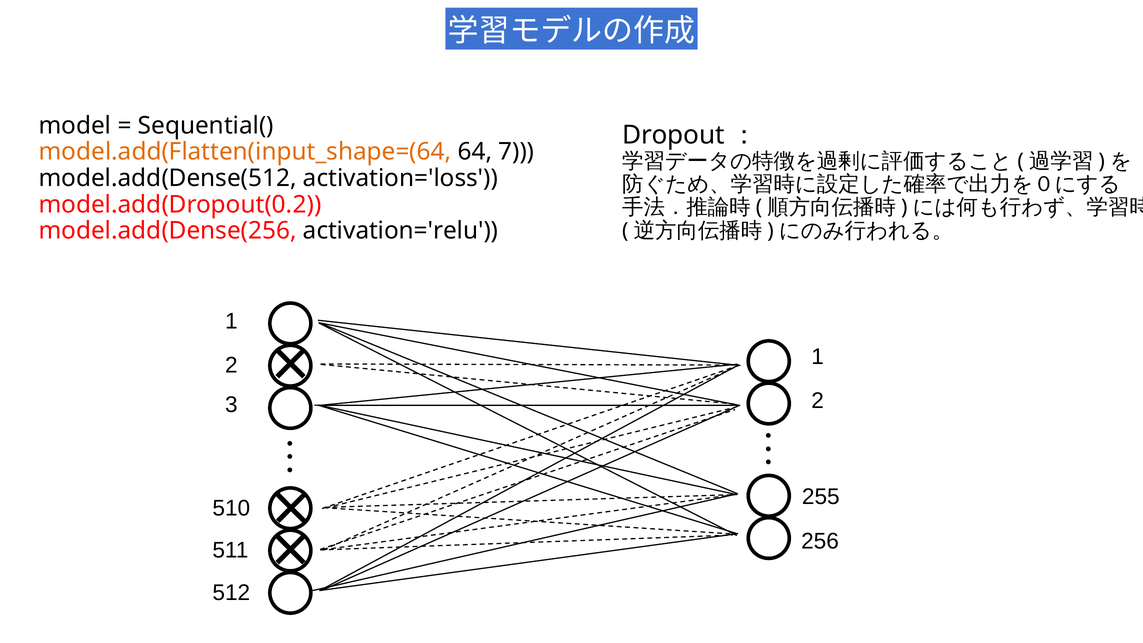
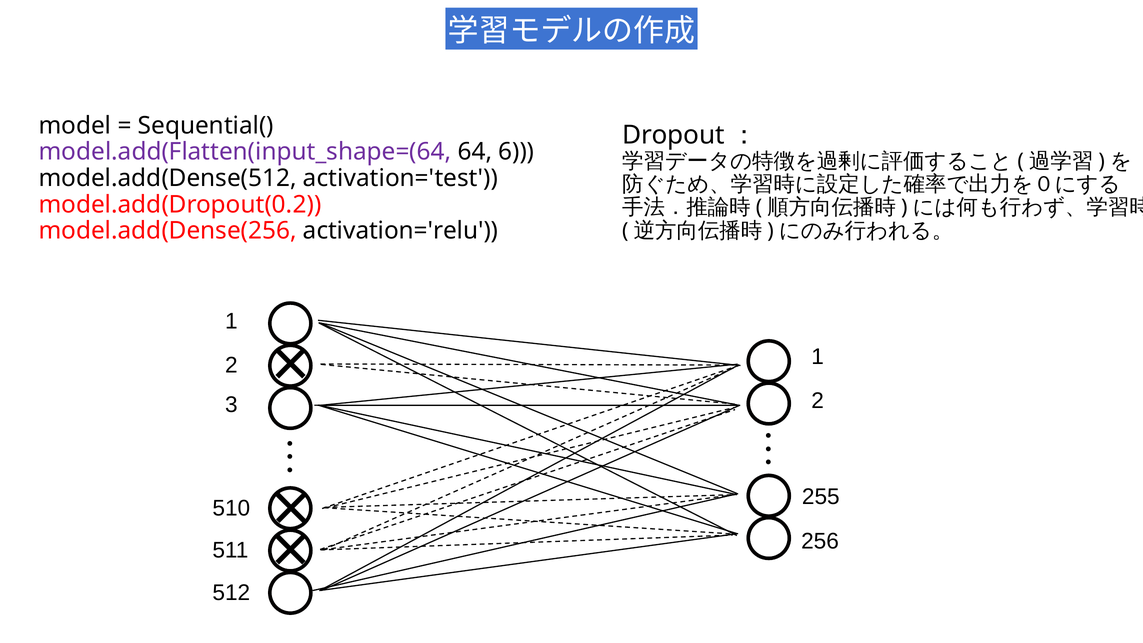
model.add(Flatten(input_shape=(64 colour: orange -> purple (245, 152)
7: 7 -> 6 (516, 152)
activation='loss: activation='loss -> activation='test (400, 178)
